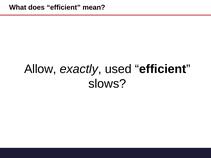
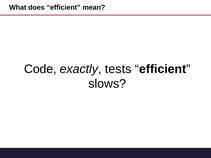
Allow: Allow -> Code (40, 69)
used: used -> tests (118, 69)
